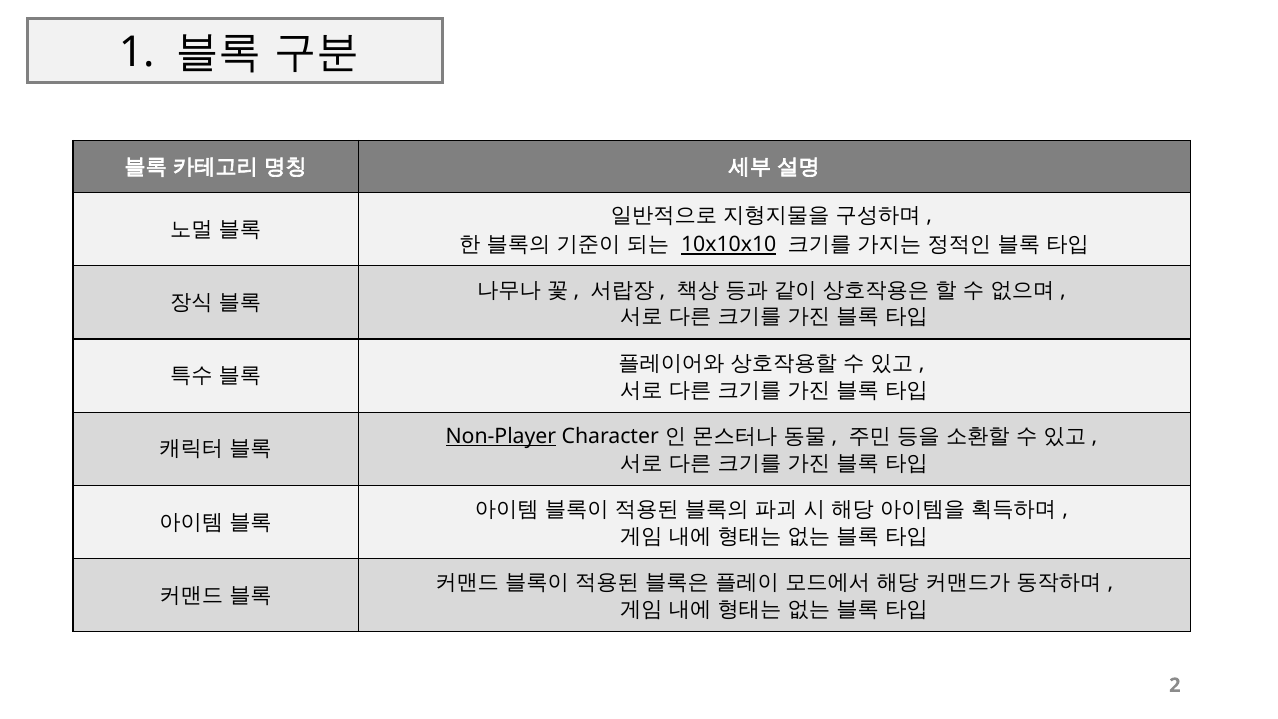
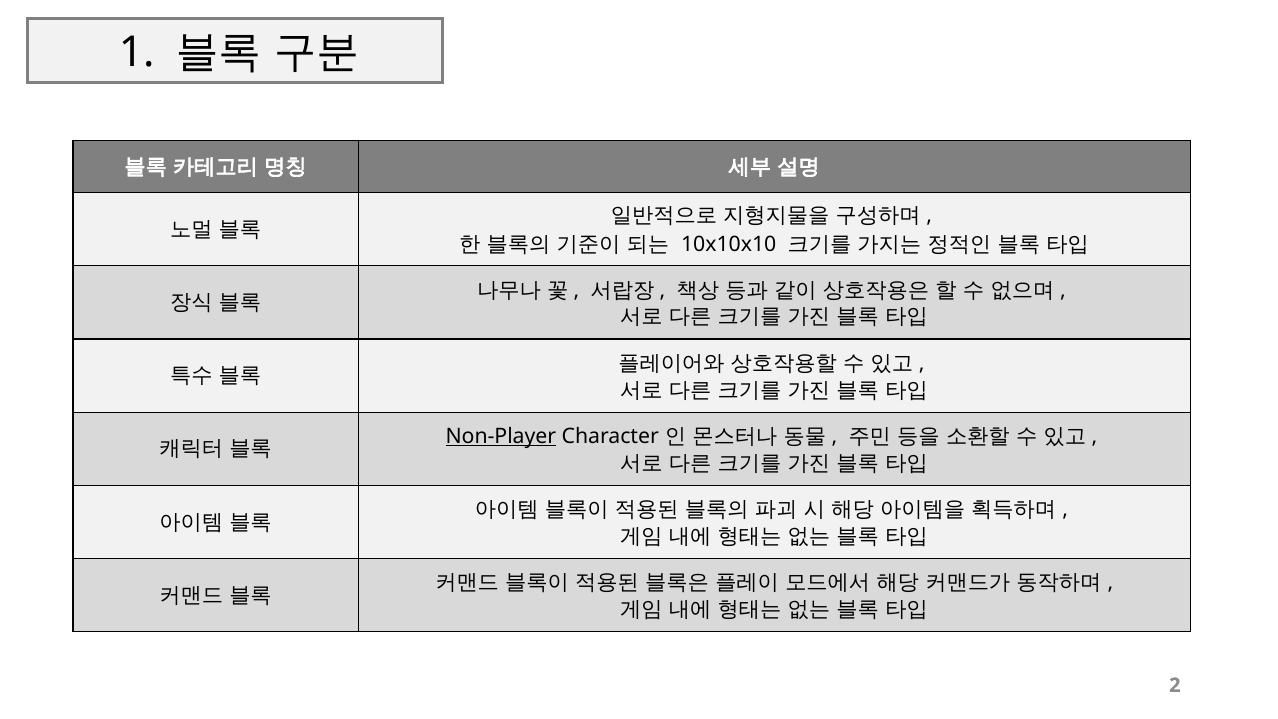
10x10x10 underline: present -> none (729, 245)
